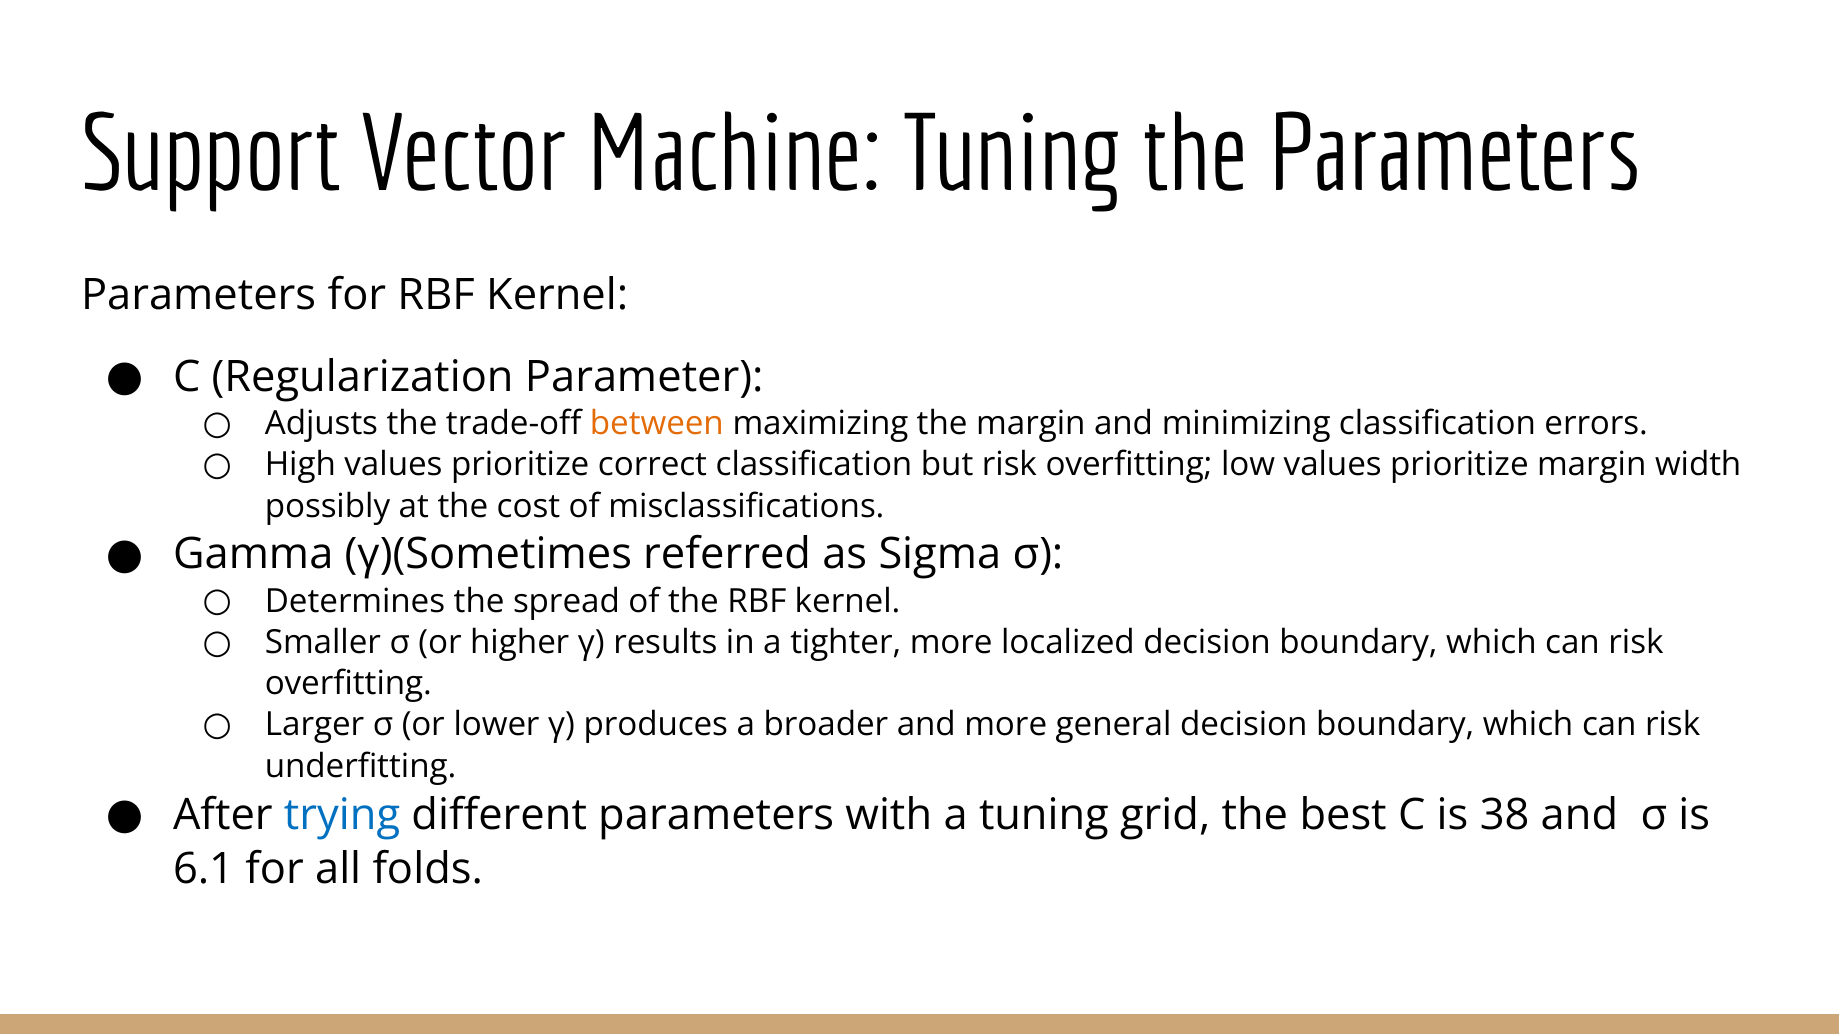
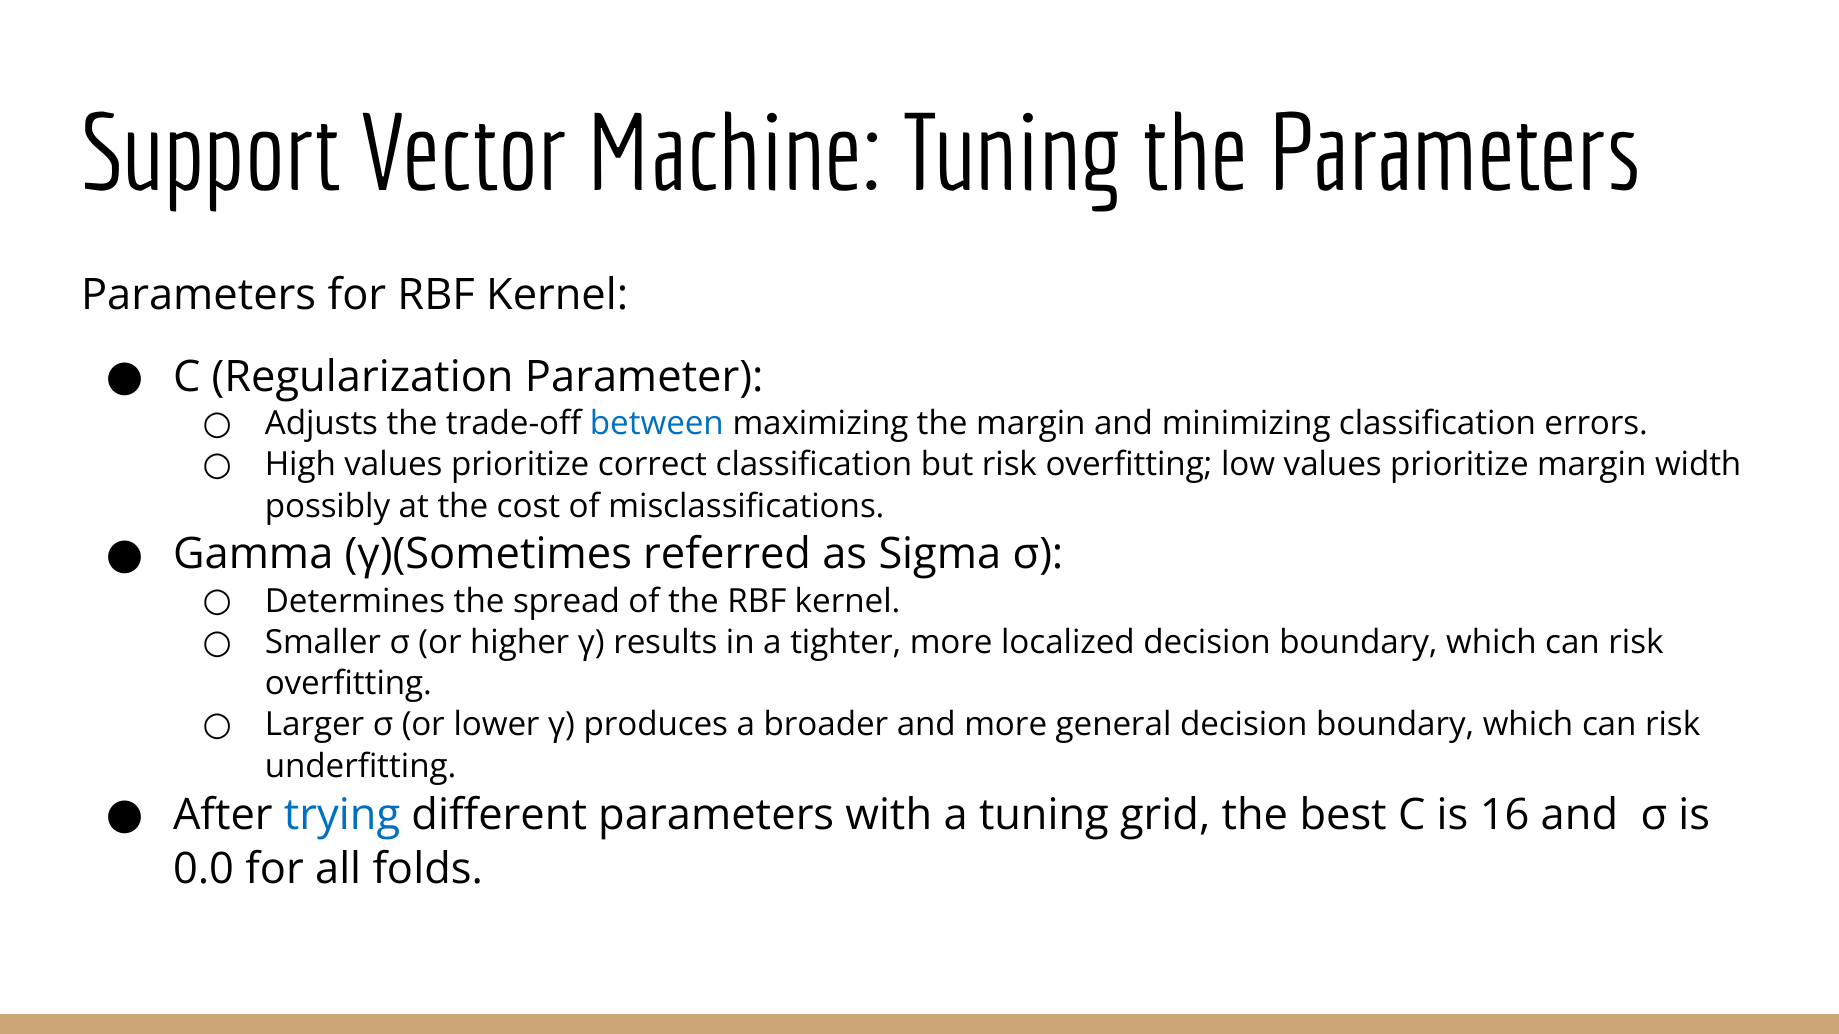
between colour: orange -> blue (657, 424)
38: 38 -> 16 (1505, 815)
6.1: 6.1 -> 0.0 (204, 869)
